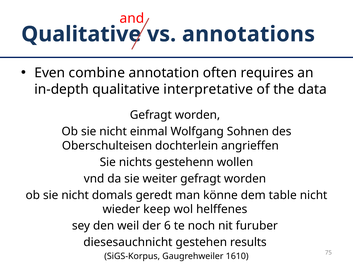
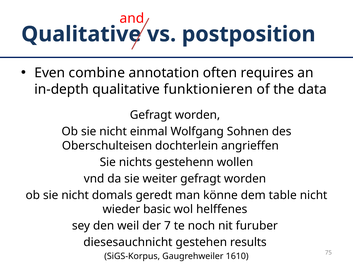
annotations: annotations -> postposition (249, 34)
interpretative: interpretative -> funktionieren (208, 89)
keep: keep -> basic (157, 209)
6: 6 -> 7 (167, 226)
